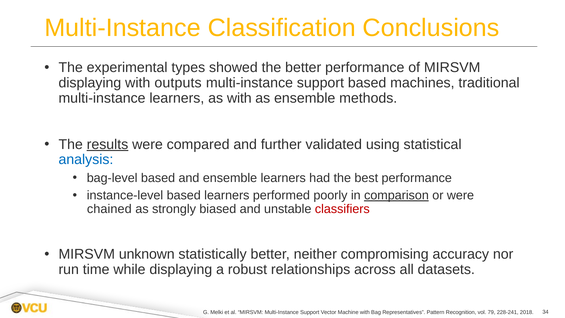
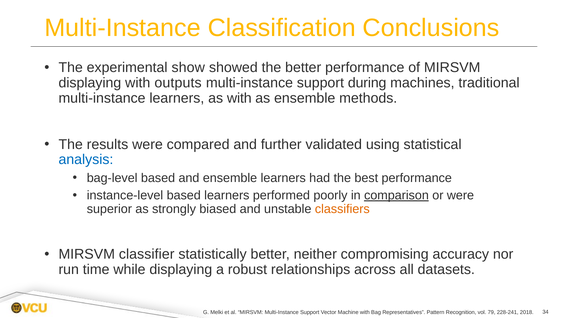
types: types -> show (188, 68)
support based: based -> during (367, 83)
results underline: present -> none (107, 144)
chained: chained -> superior (109, 209)
classifiers colour: red -> orange (342, 209)
unknown: unknown -> classifier (147, 254)
